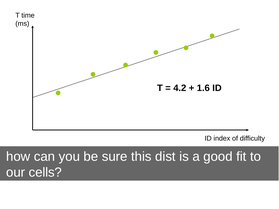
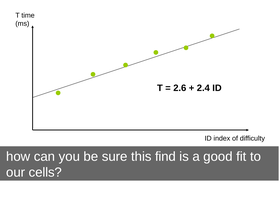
4.2: 4.2 -> 2.6 (180, 88)
1.6: 1.6 -> 2.4 (203, 88)
dist: dist -> find (165, 157)
